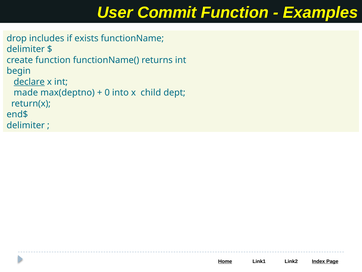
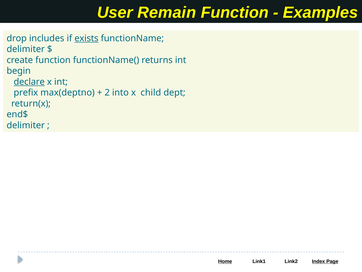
Commit: Commit -> Remain (167, 13)
exists underline: none -> present (86, 38)
made: made -> prefix (26, 93)
0: 0 -> 2 (107, 93)
